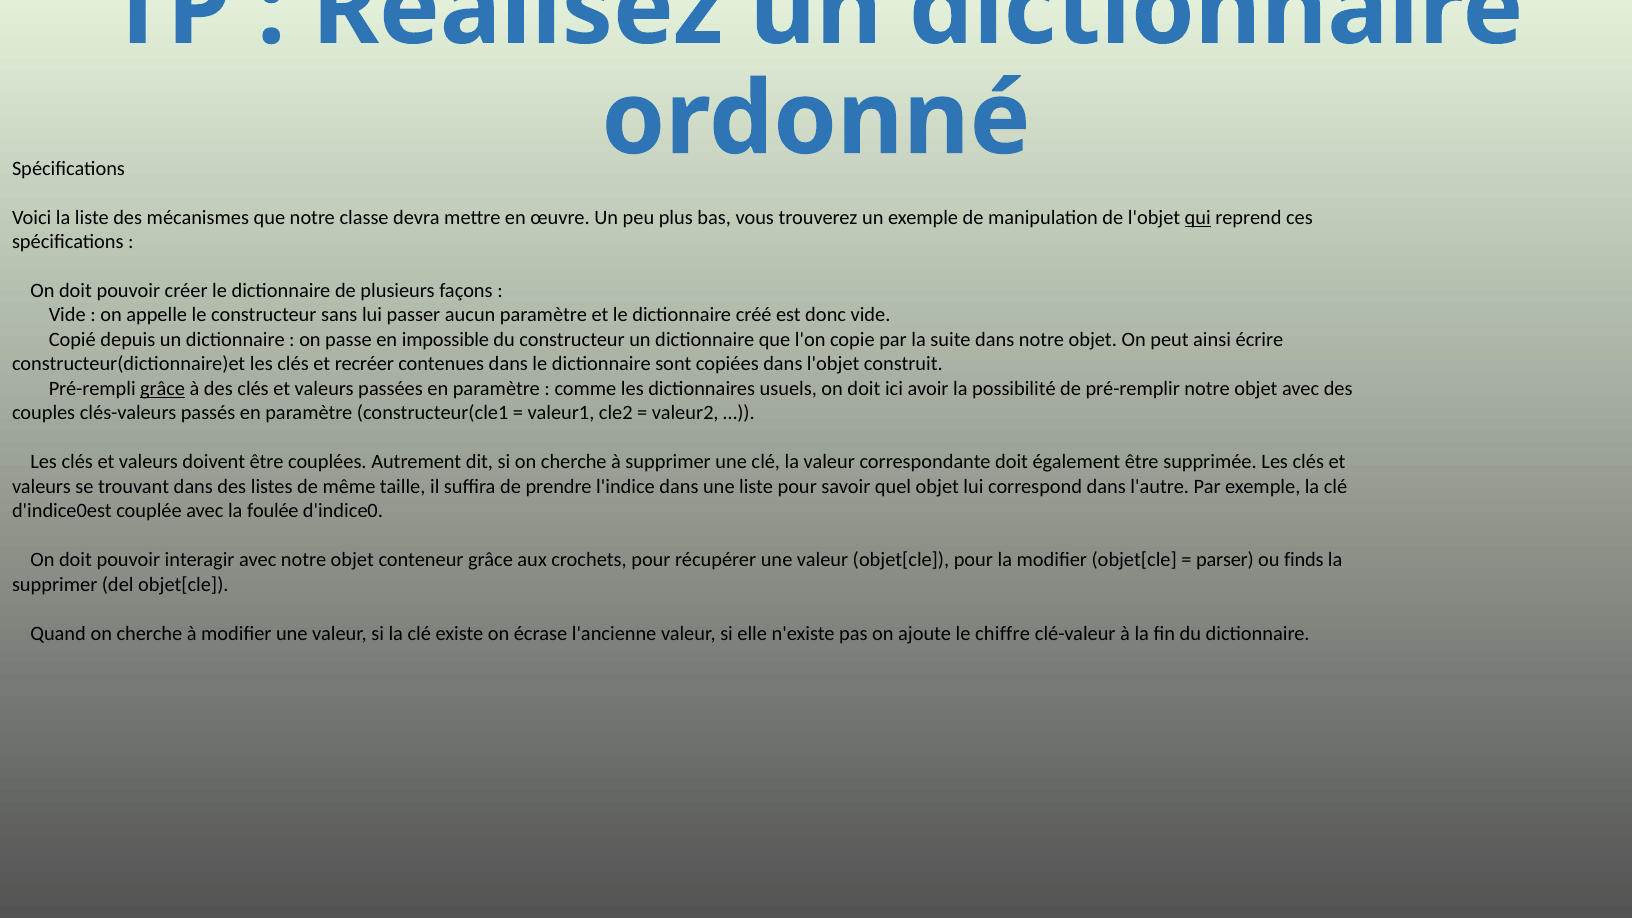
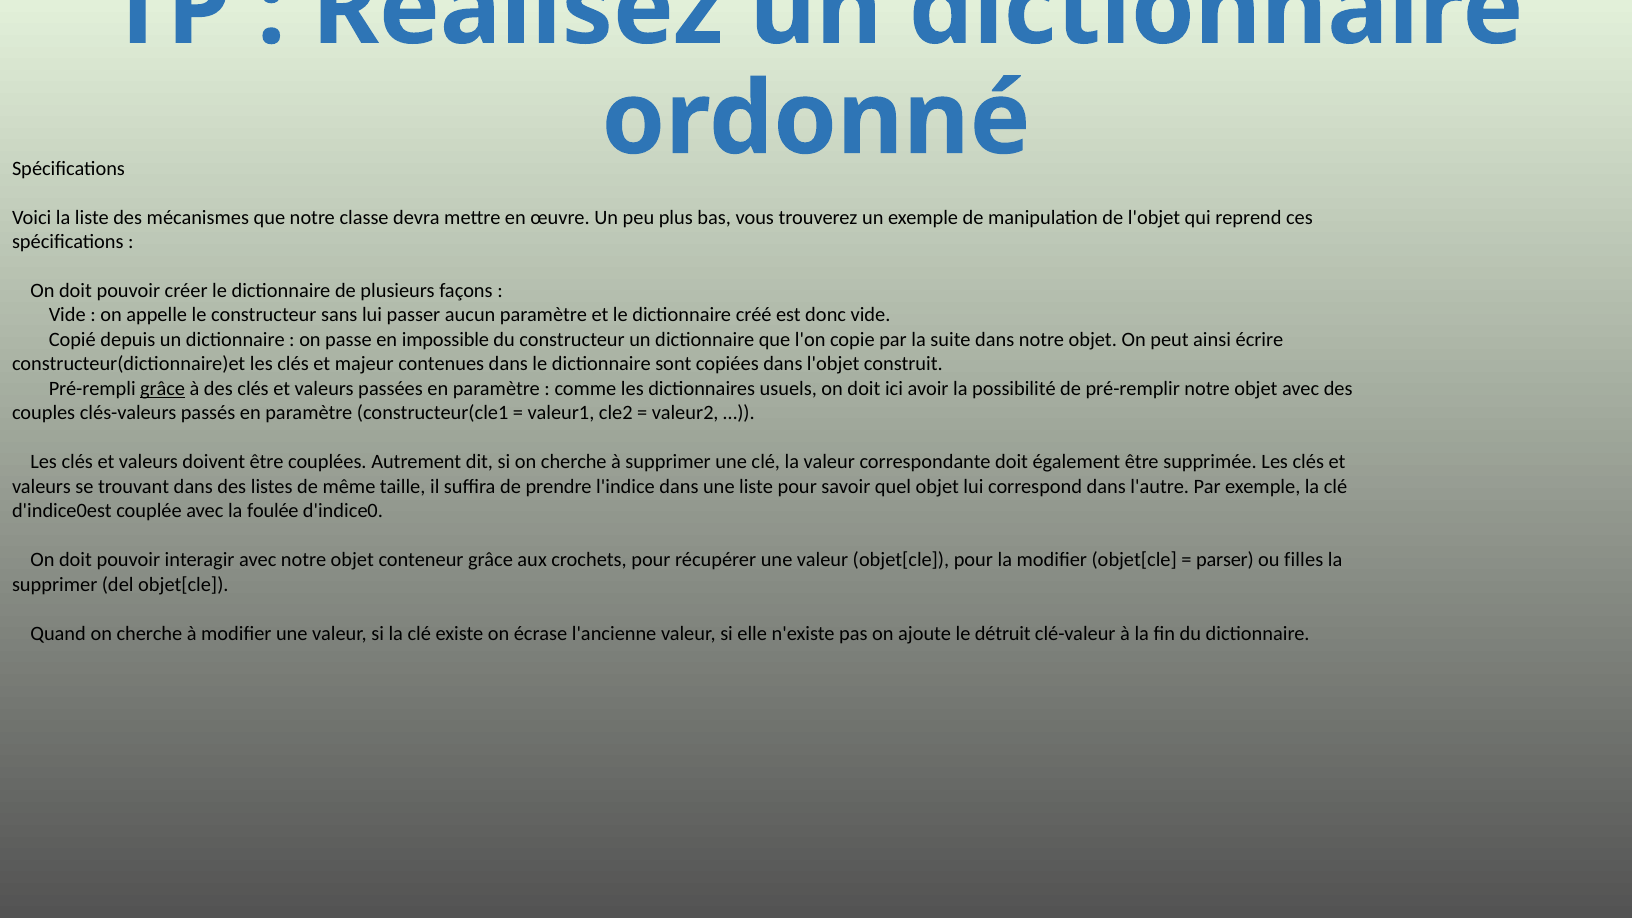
qui underline: present -> none (1198, 217)
recréer: recréer -> majeur (364, 364)
finds: finds -> filles (1304, 560)
chiffre: chiffre -> détruit (1003, 634)
